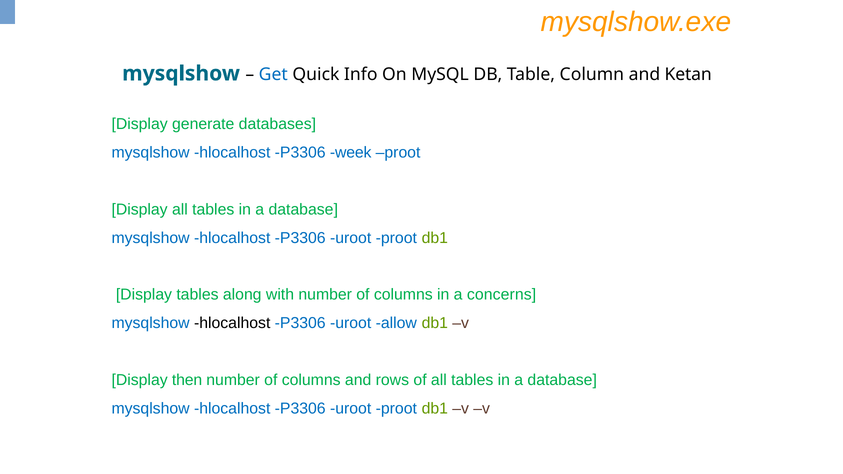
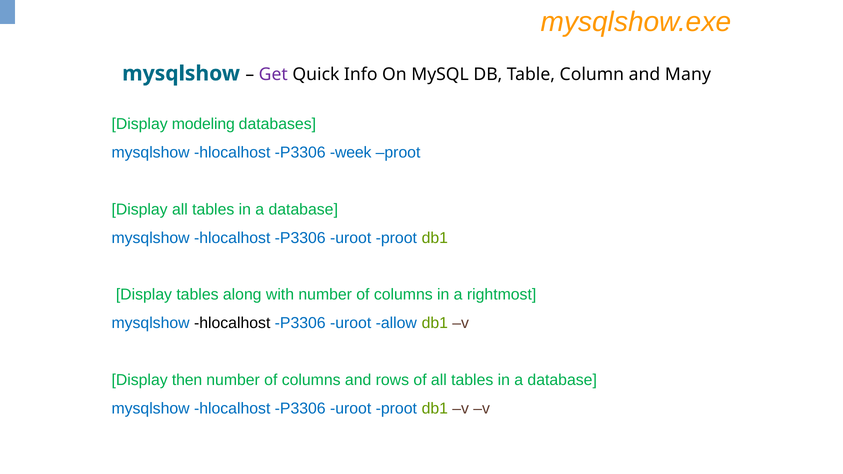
Get colour: blue -> purple (273, 75)
Ketan: Ketan -> Many (688, 75)
generate: generate -> modeling (203, 124)
concerns: concerns -> rightmost (502, 295)
